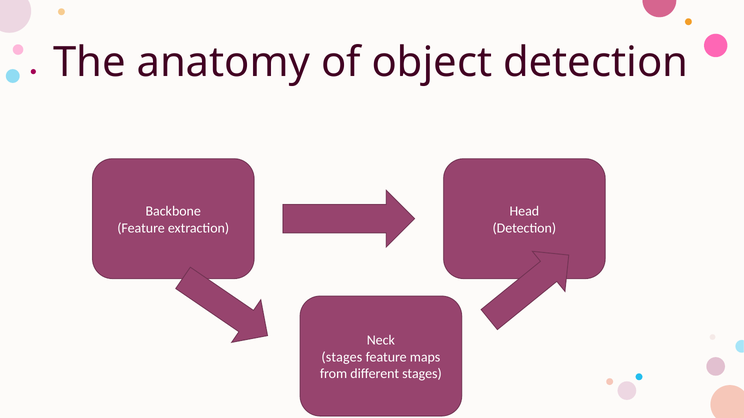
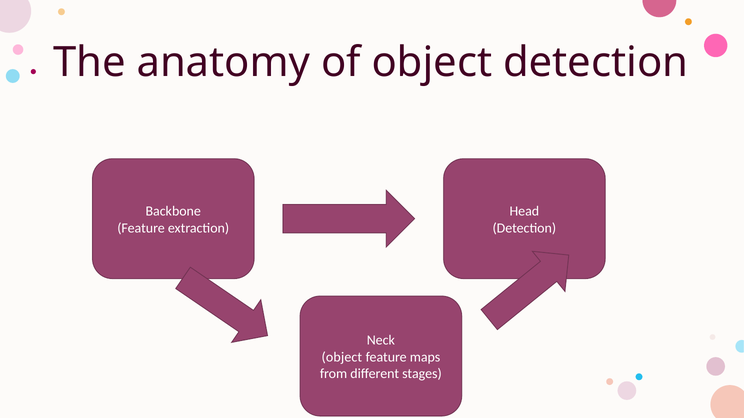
stages: stages -> object (342, 357)
